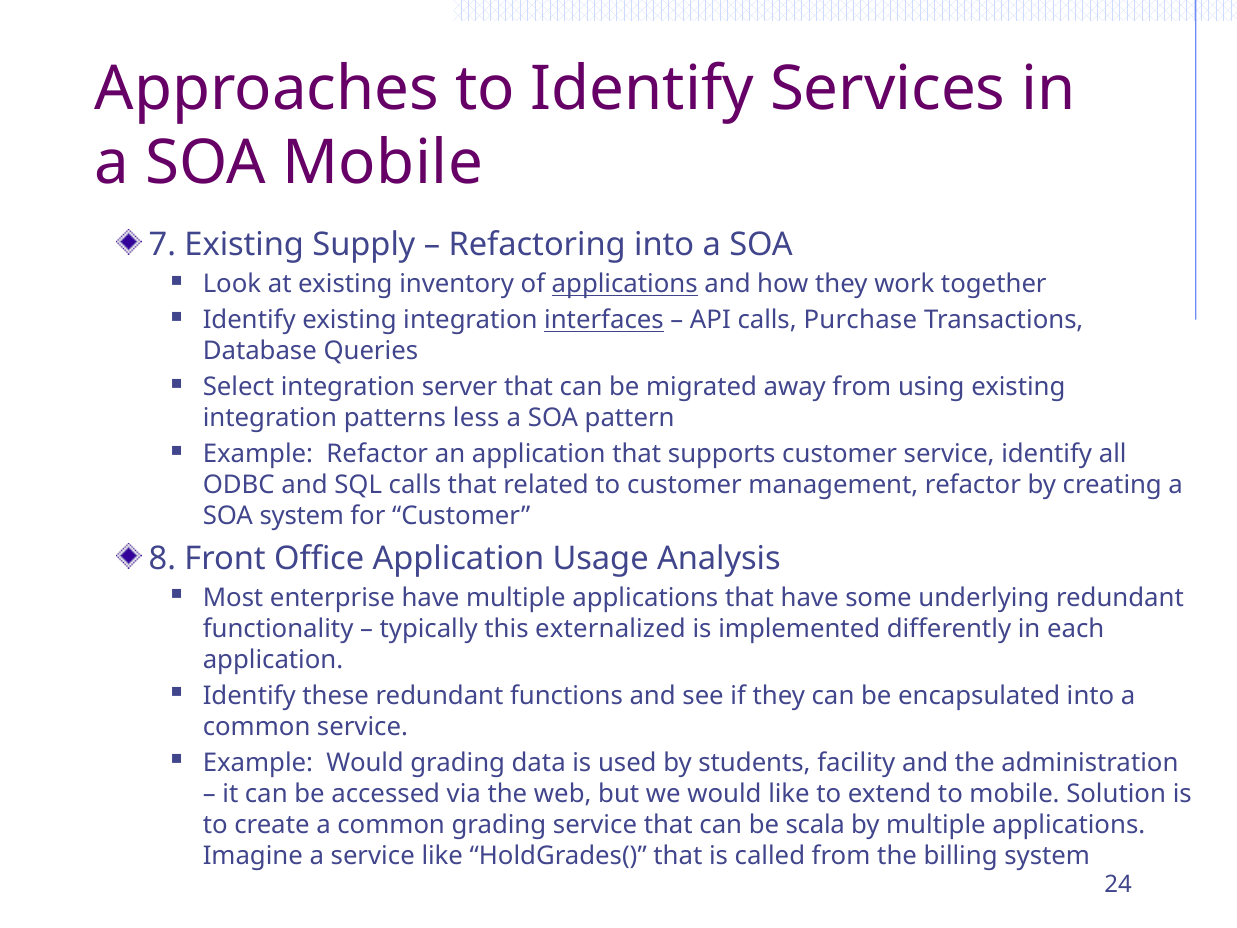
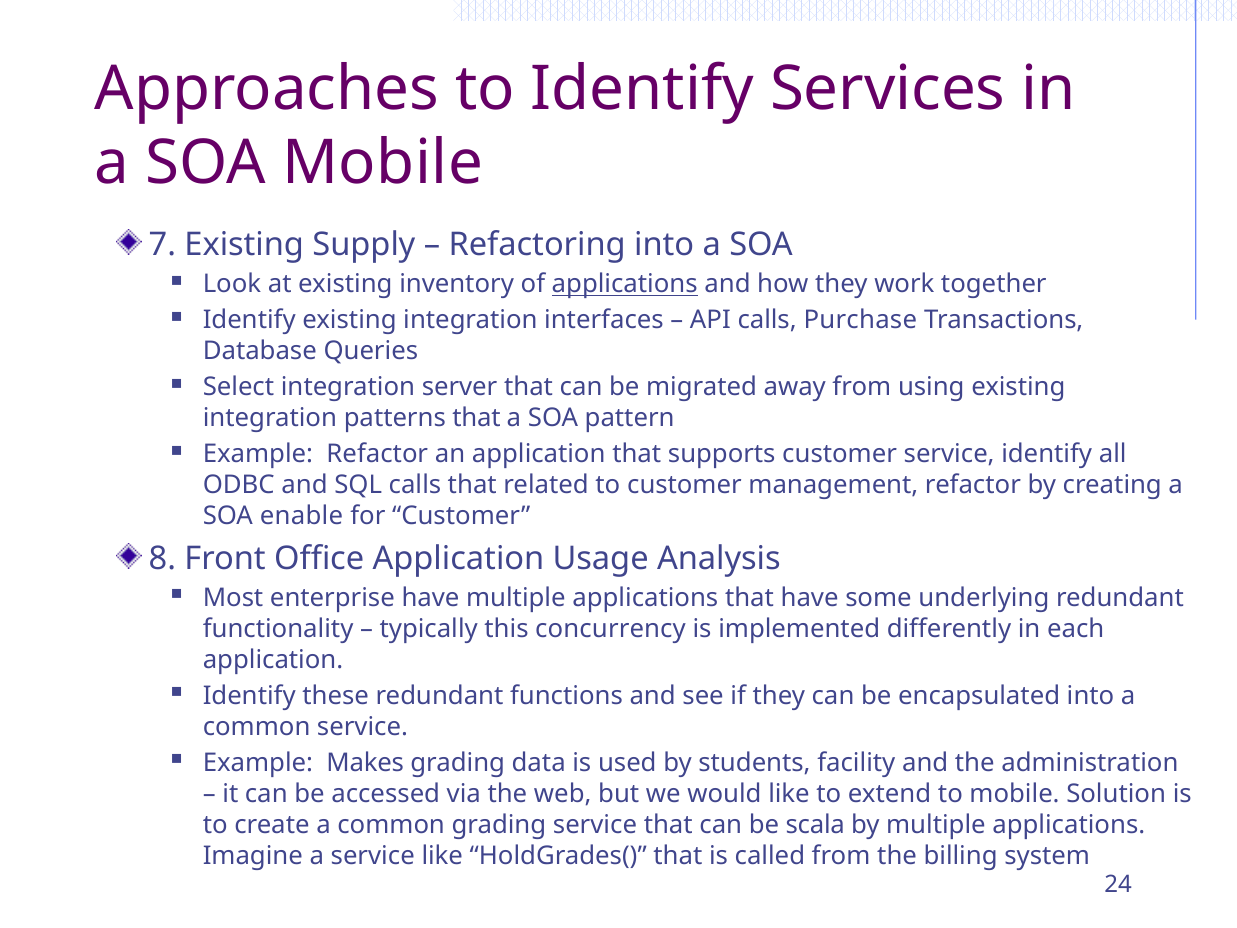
interfaces underline: present -> none (604, 320)
patterns less: less -> that (476, 418)
SOA system: system -> enable (302, 516)
externalized: externalized -> concurrency (611, 629)
Example Would: Would -> Makes (365, 763)
